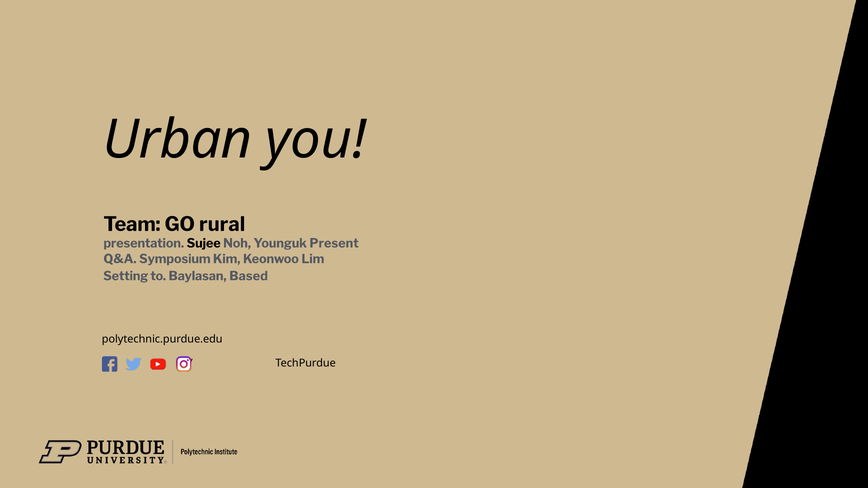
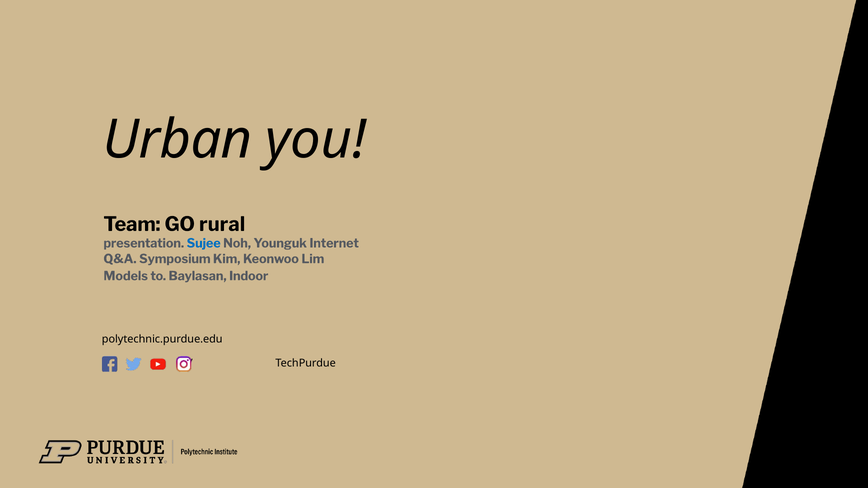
Sujee colour: black -> blue (204, 243)
Present: Present -> Internet (334, 243)
Setting: Setting -> Models (126, 276)
Based: Based -> Indoor (249, 276)
